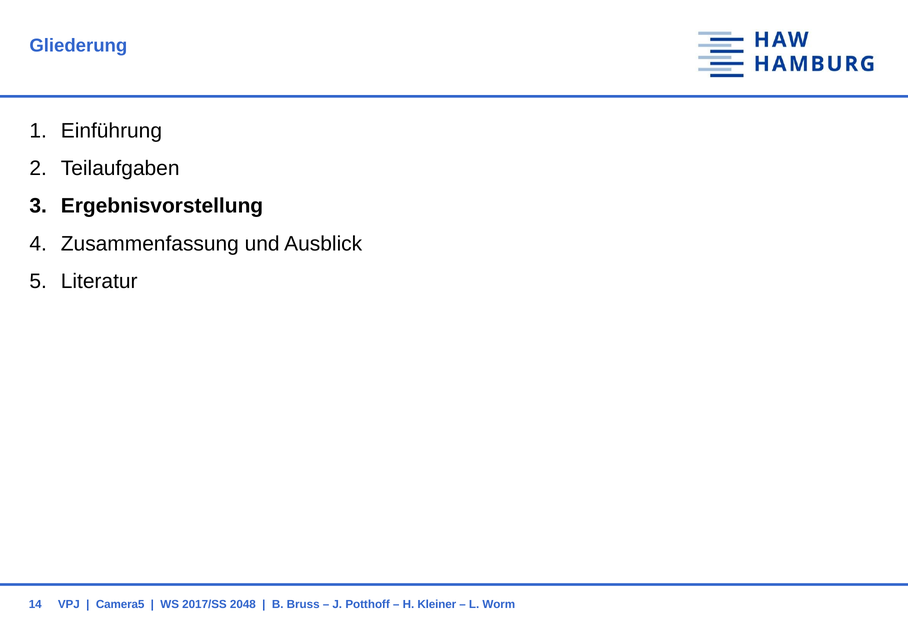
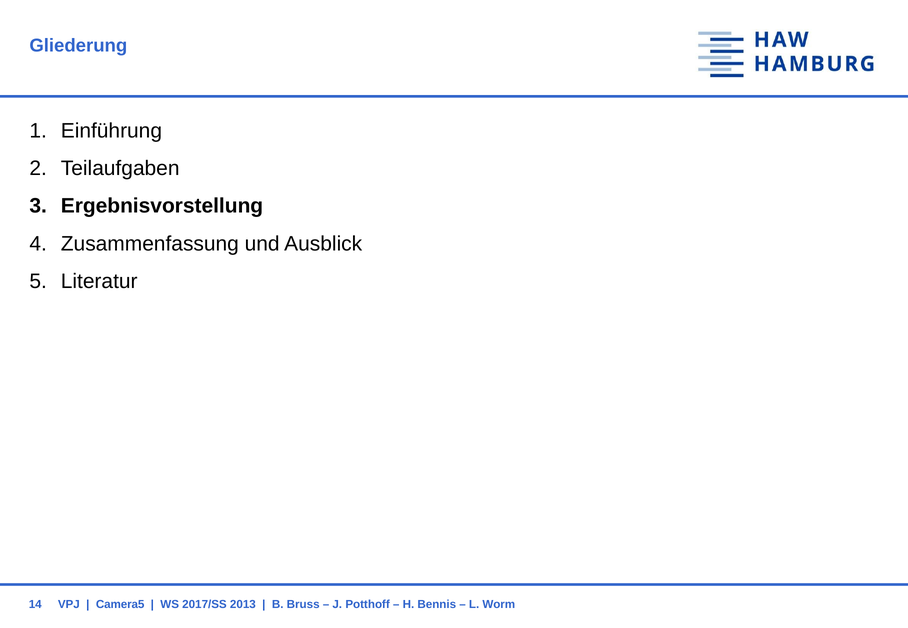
2048: 2048 -> 2013 (243, 605)
Kleiner: Kleiner -> Bennis (437, 605)
